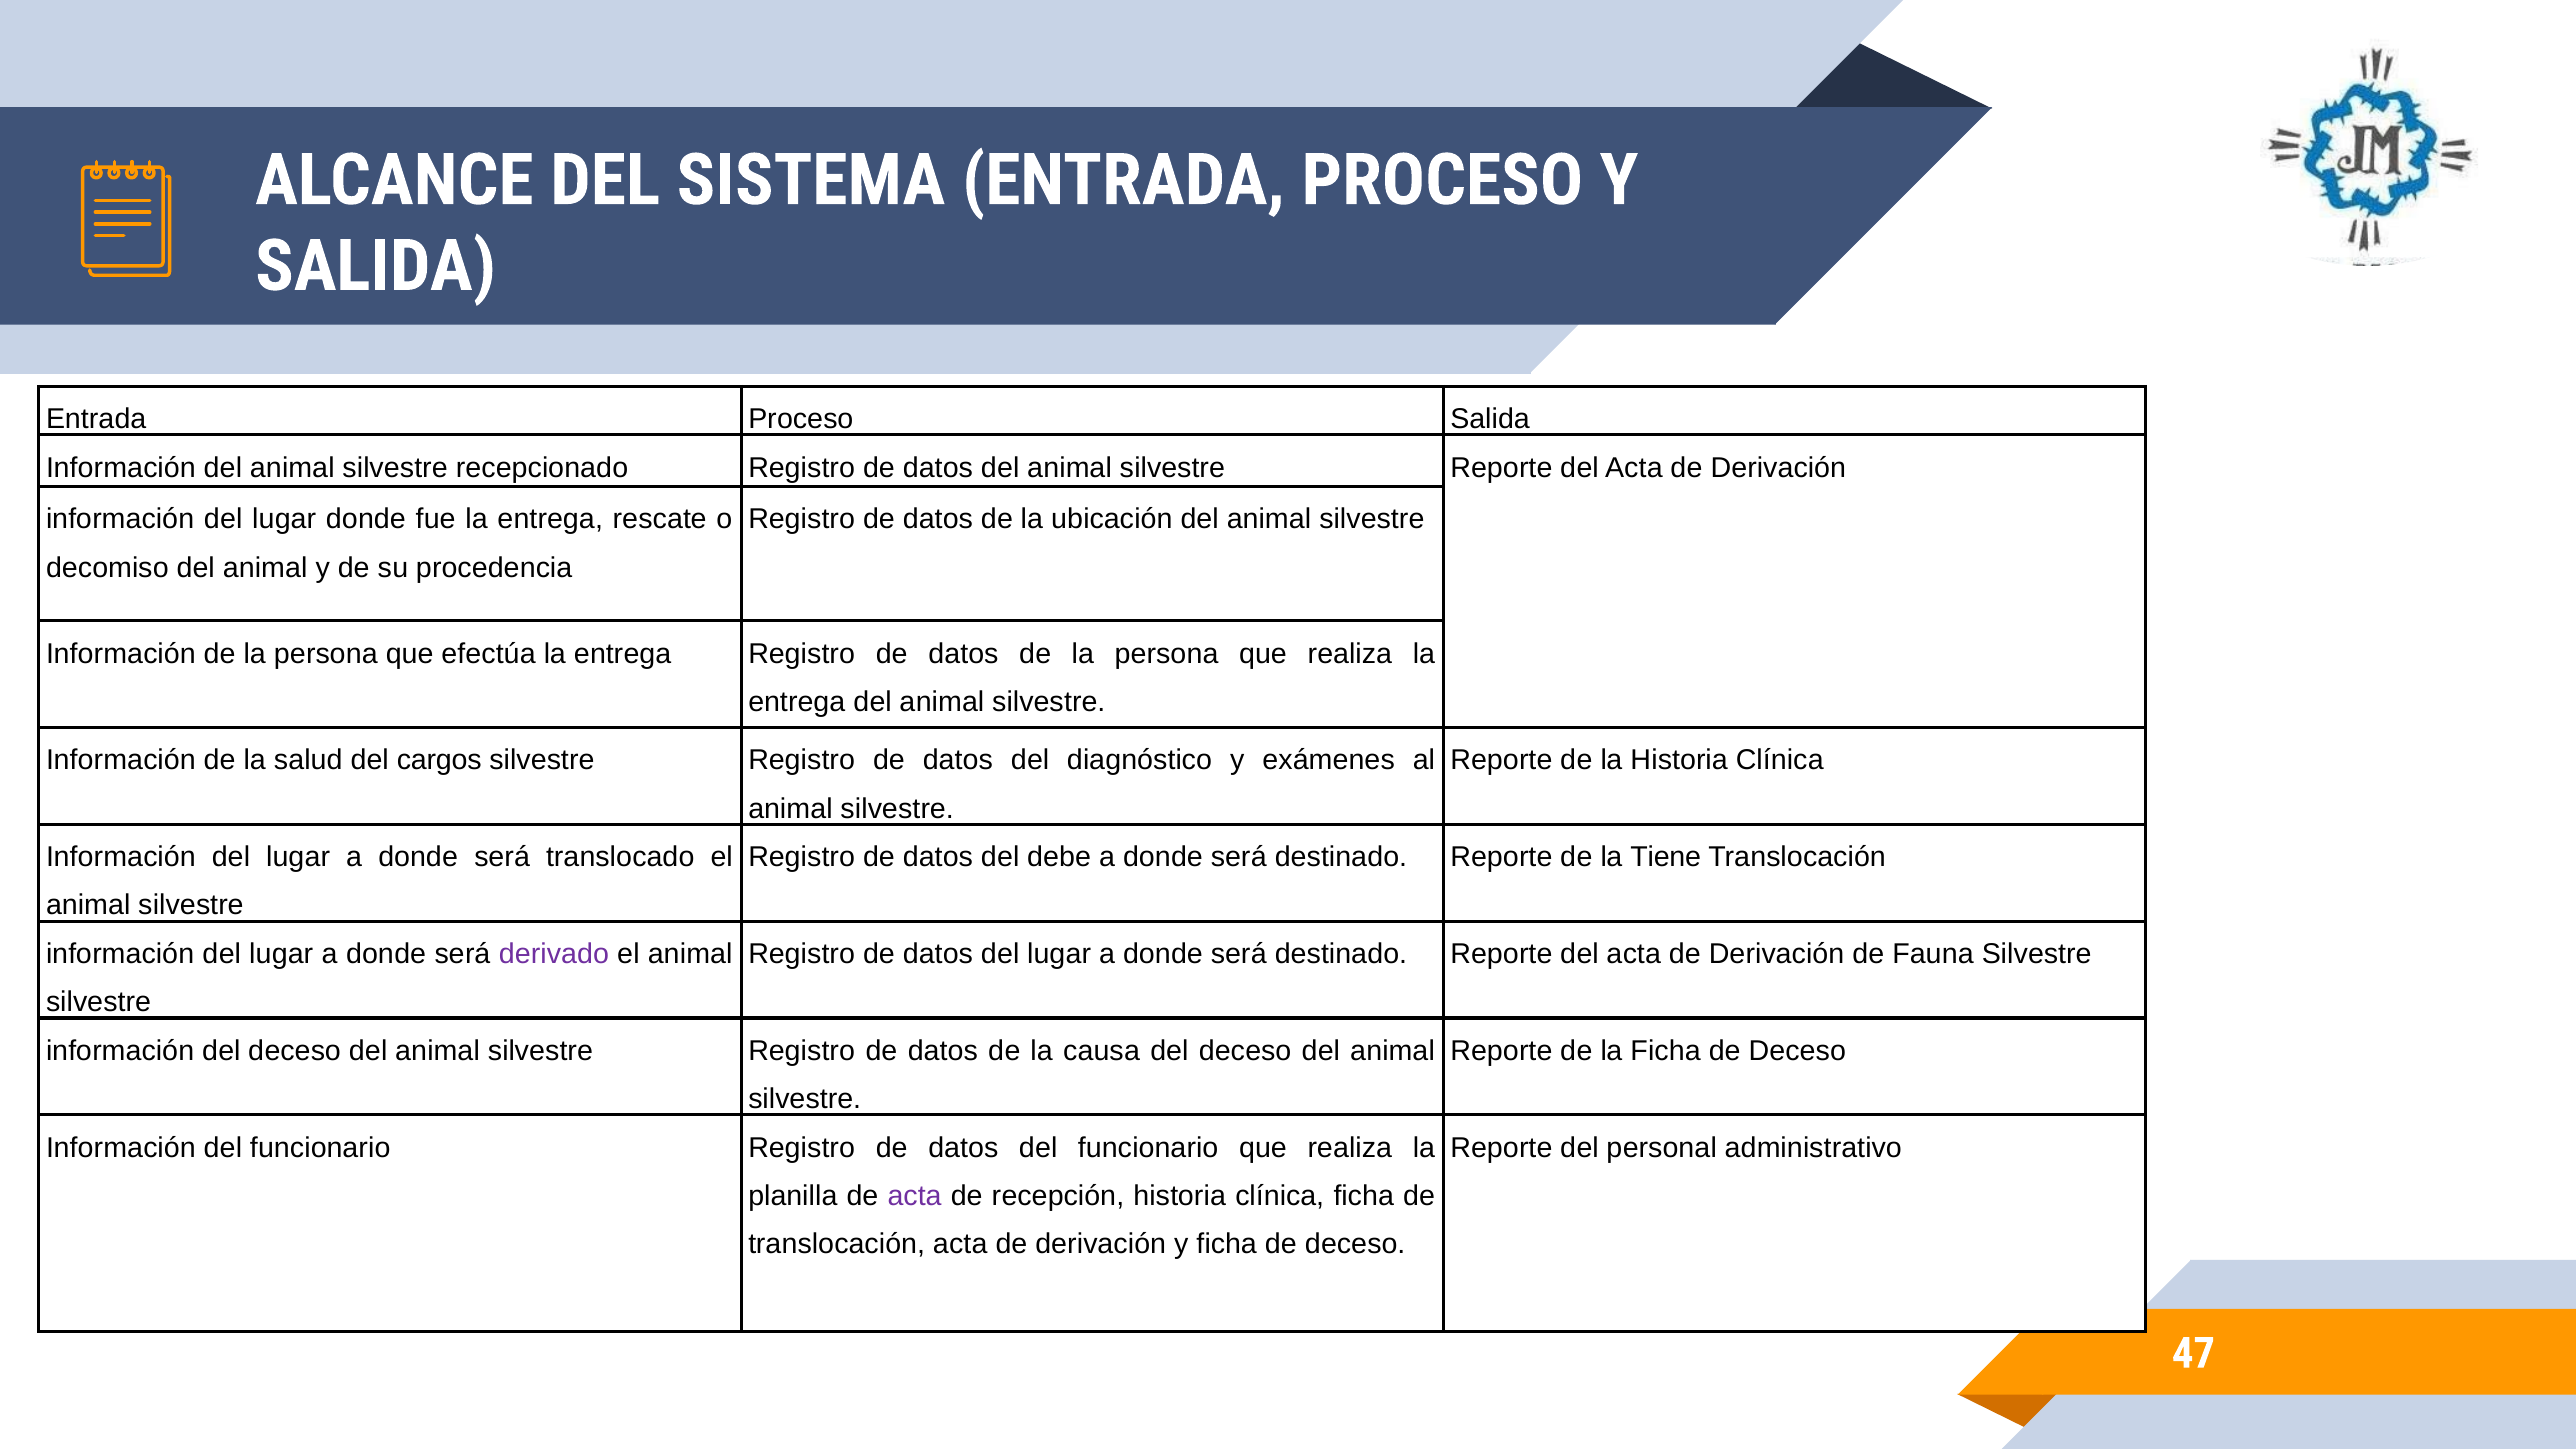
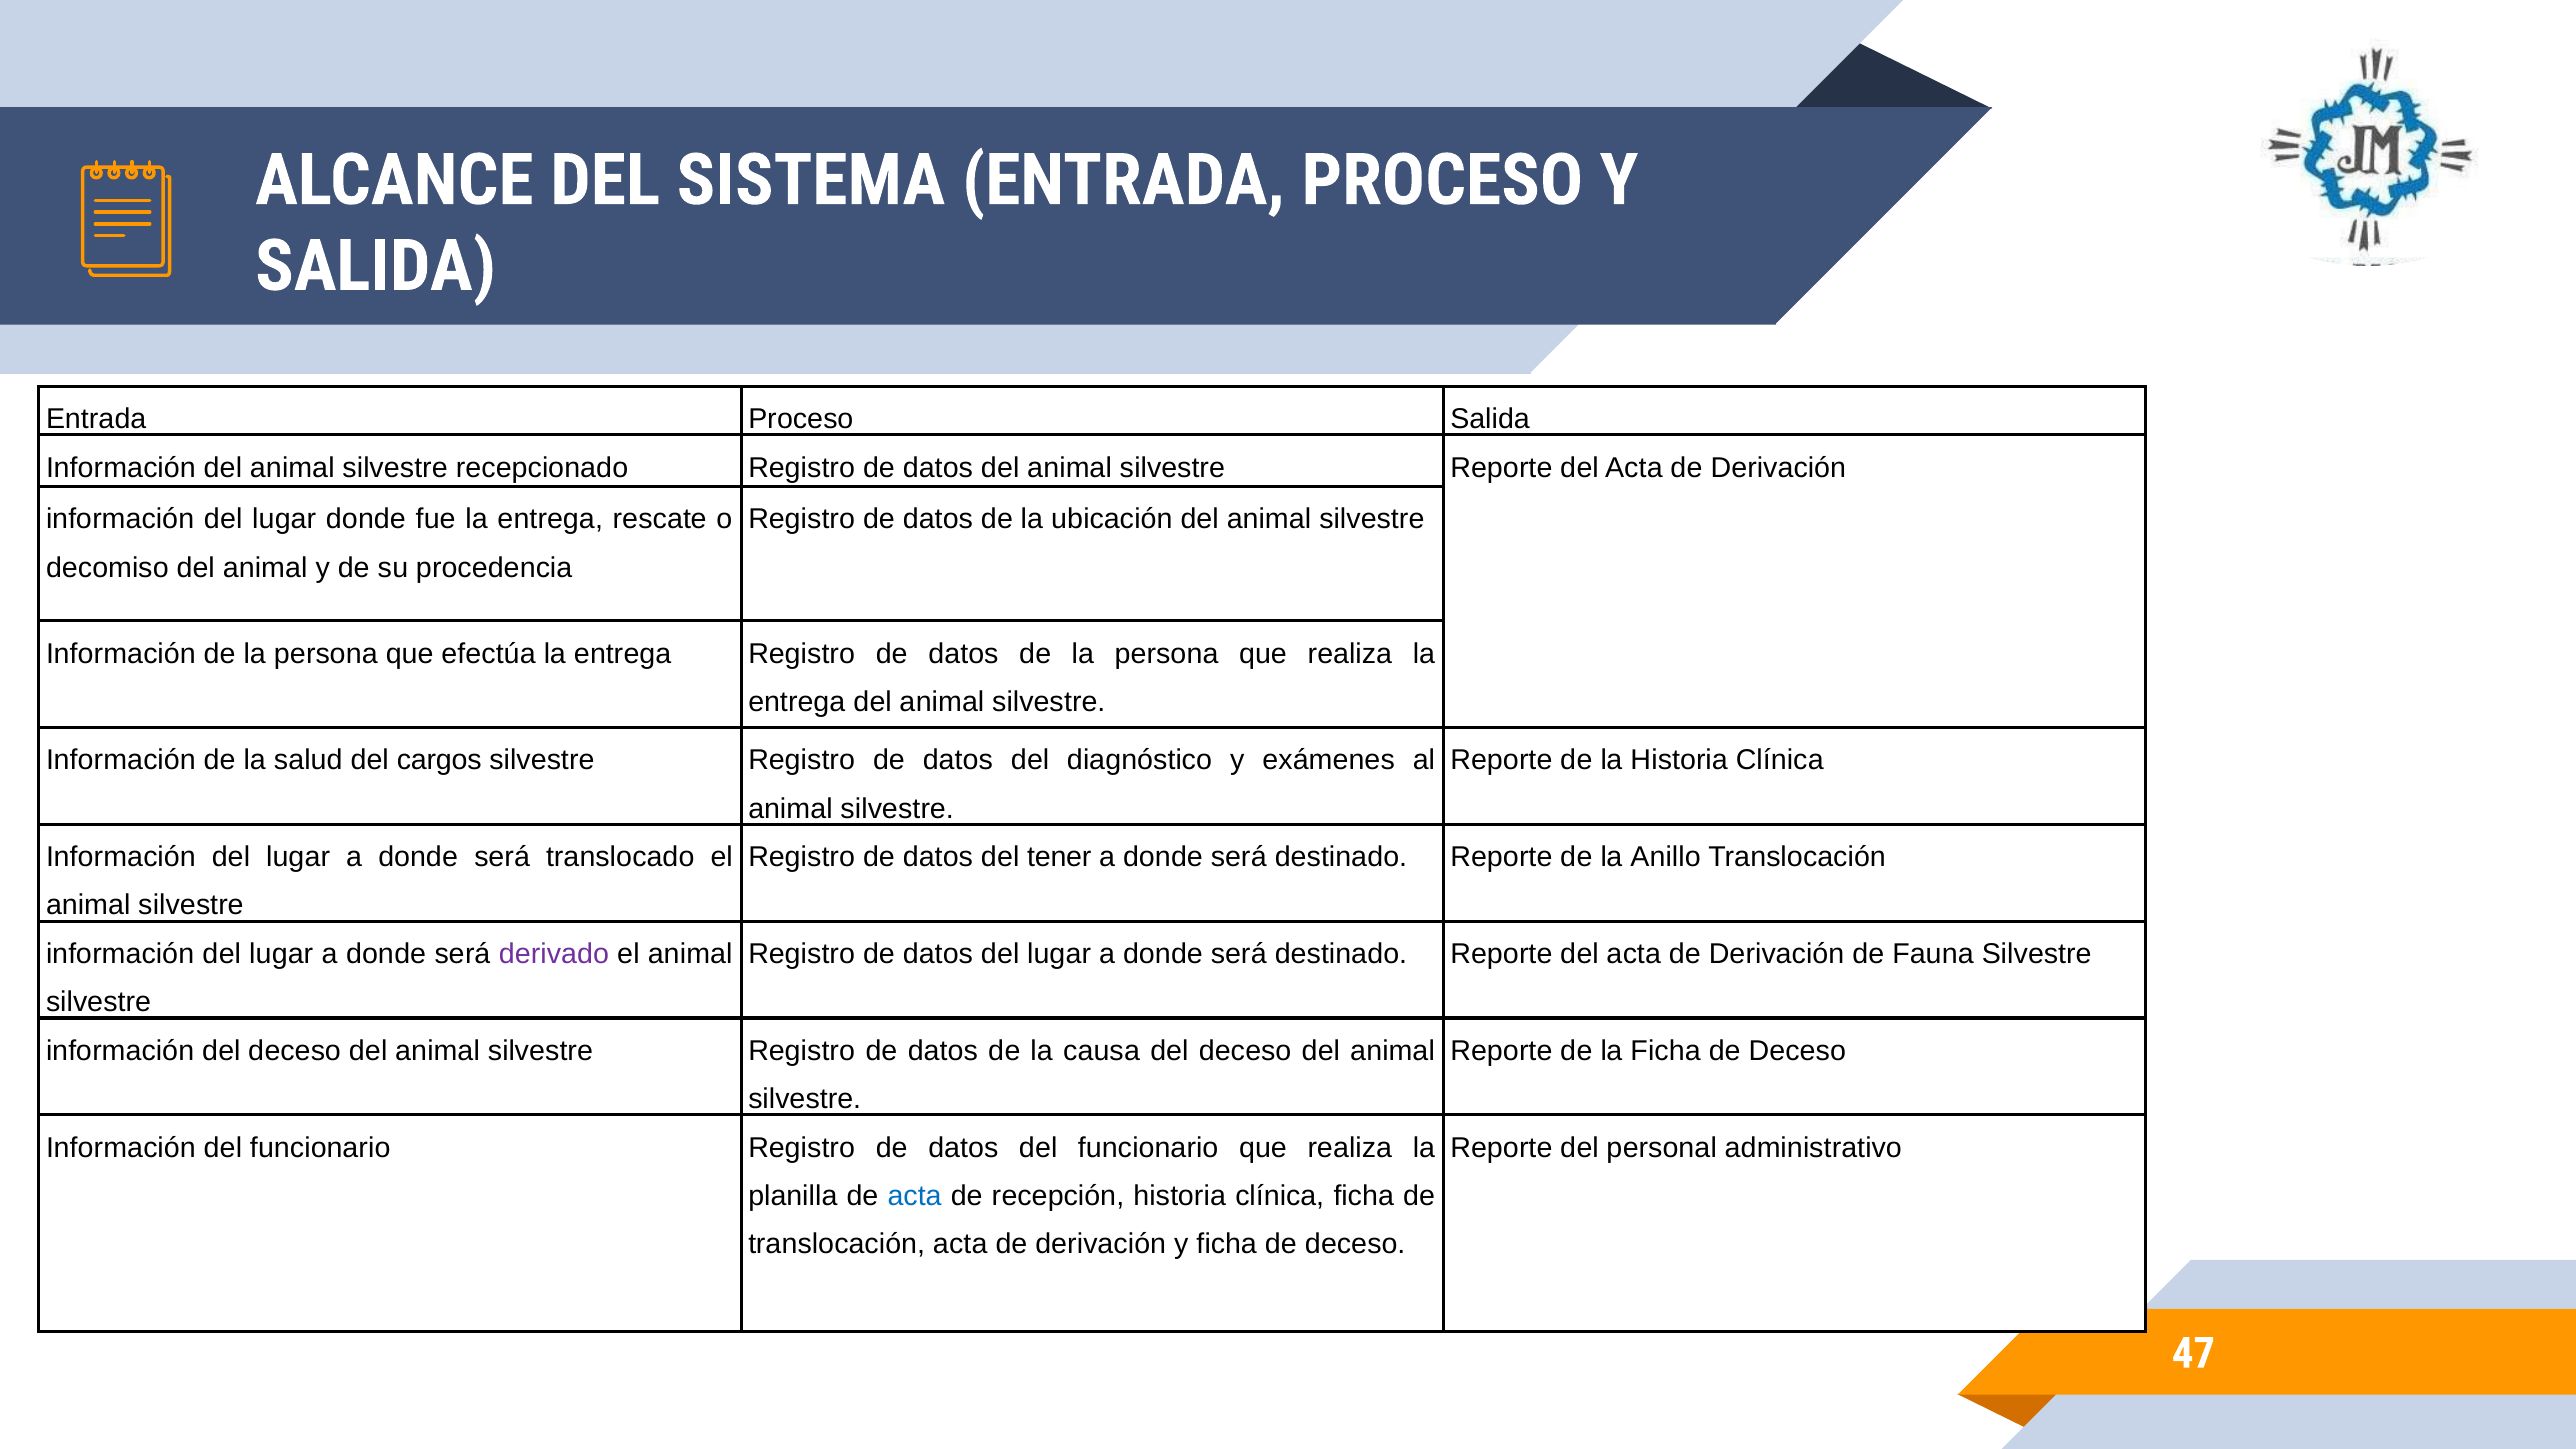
debe: debe -> tener (1059, 857)
Tiene: Tiene -> Anillo (1666, 857)
acta colour: purple -> blue (915, 1196)
